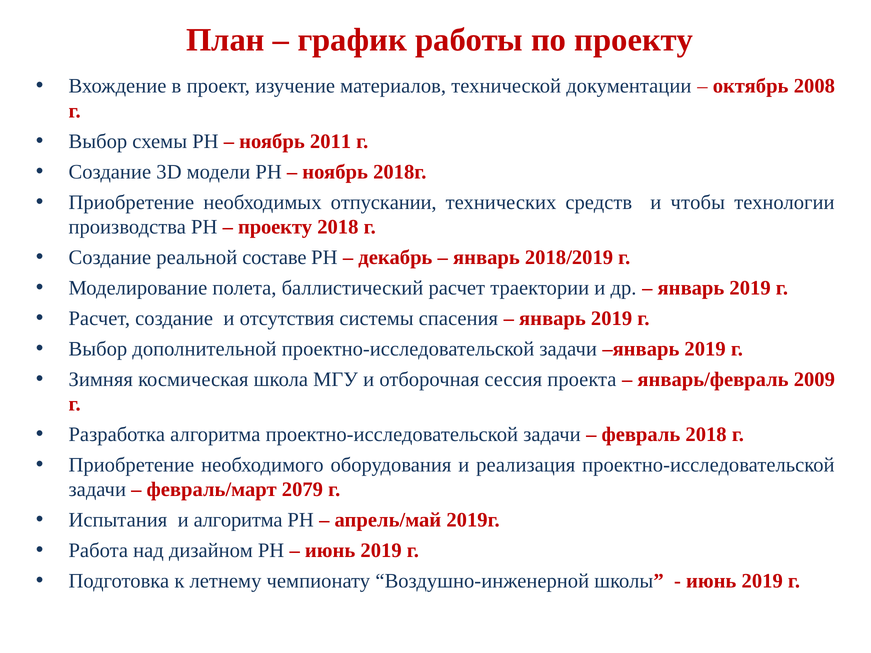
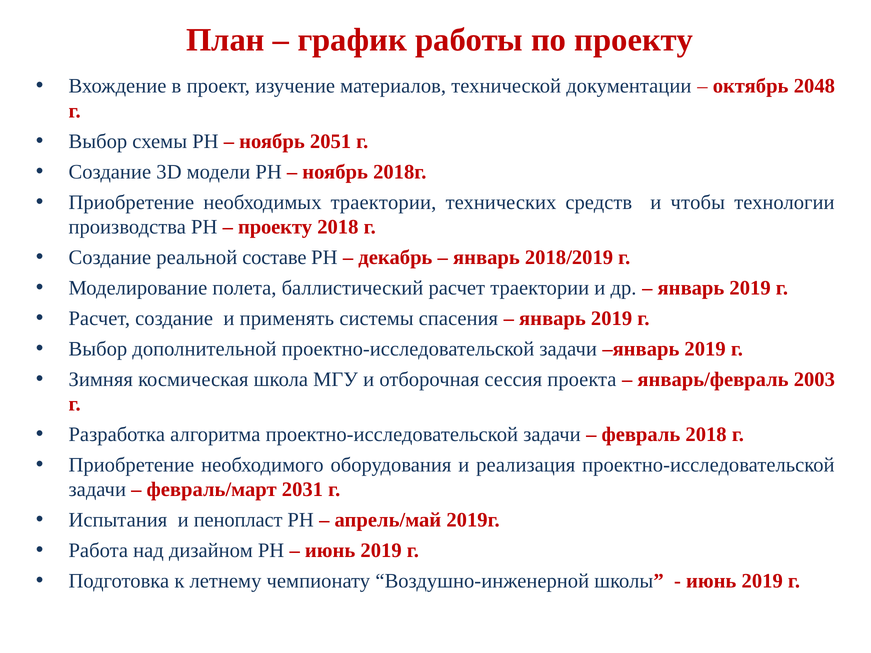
2008: 2008 -> 2048 (814, 86)
2011: 2011 -> 2051 (331, 141)
необходимых отпускании: отпускании -> траектории (384, 202)
отсутствия: отсутствия -> применять (287, 318)
2009: 2009 -> 2003 (814, 379)
2079: 2079 -> 2031 (302, 490)
и алгоритма: алгоритма -> пенопласт (238, 520)
